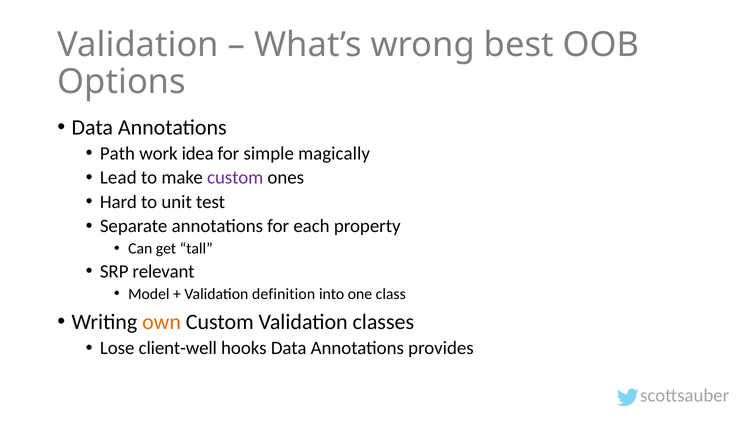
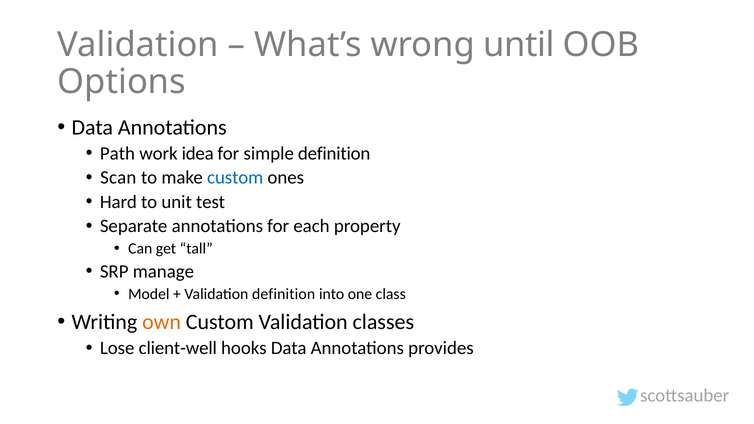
best: best -> until (519, 45)
simple magically: magically -> definition (334, 153)
Lead: Lead -> Scan (118, 178)
custom colour: purple -> blue (235, 178)
relevant: relevant -> manage (163, 271)
